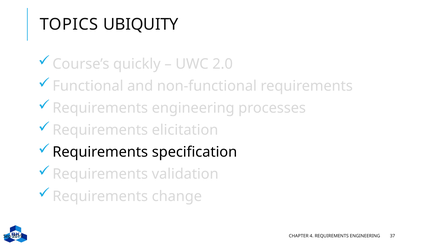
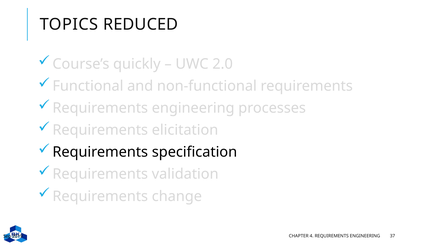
UBIQUITY: UBIQUITY -> REDUCED (141, 24)
